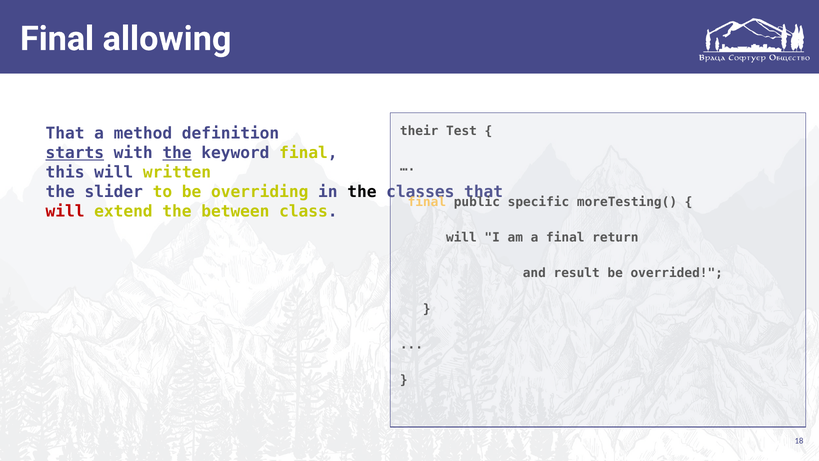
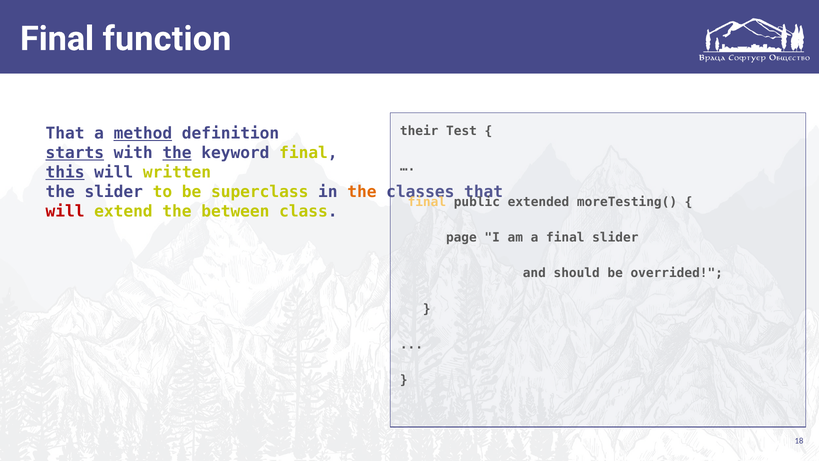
allowing: allowing -> function (167, 39)
method underline: none -> present (143, 133)
this underline: none -> present (65, 172)
overriding: overriding -> superclass (260, 192)
the colour: black -> orange (362, 192)
specific: specific -> extended (538, 202)
will: will -> page (461, 237)
final return: return -> slider (615, 237)
result: result -> should (577, 273)
